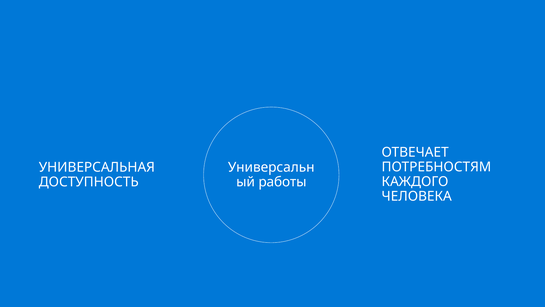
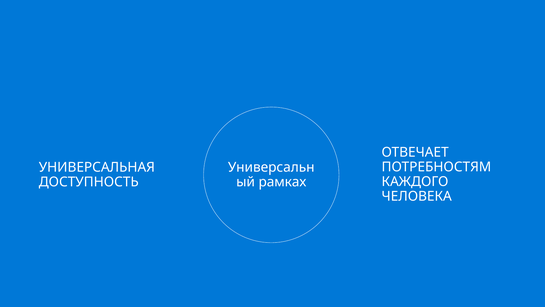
работы: работы -> рамках (282, 182)
